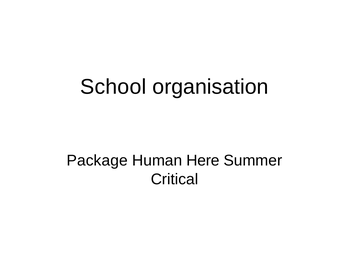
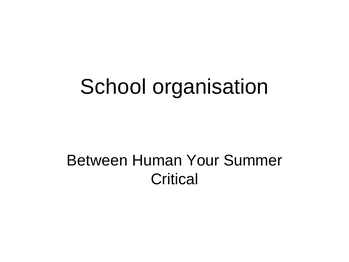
Package: Package -> Between (97, 160)
Here: Here -> Your (203, 160)
